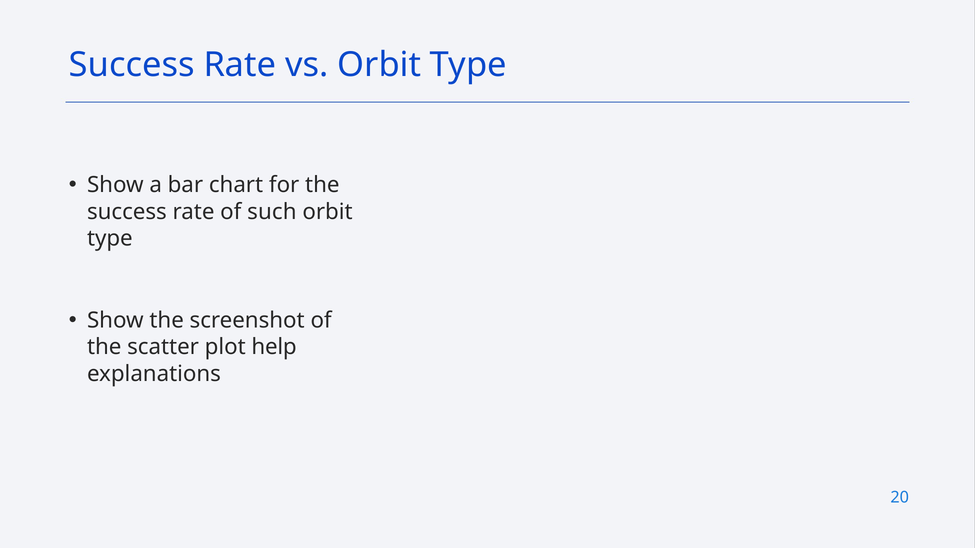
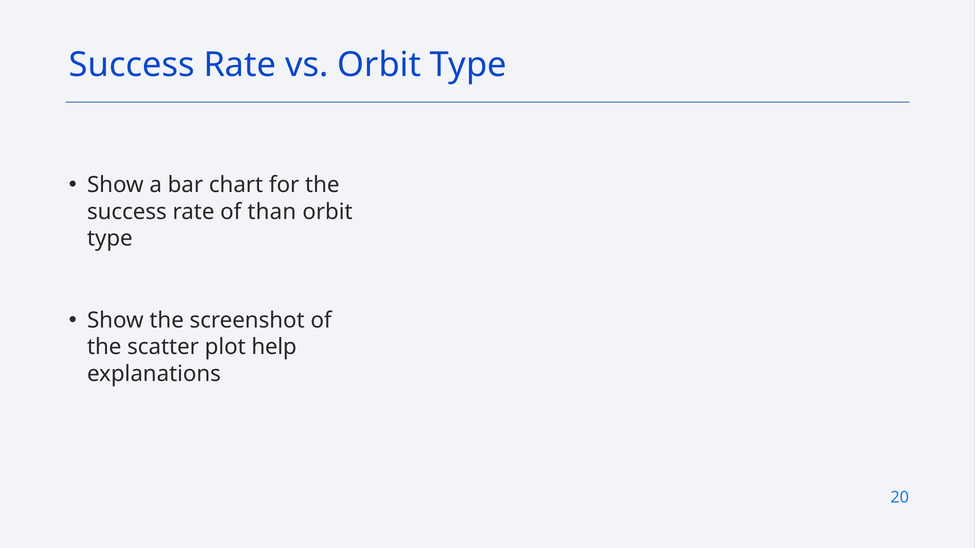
such: such -> than (272, 212)
